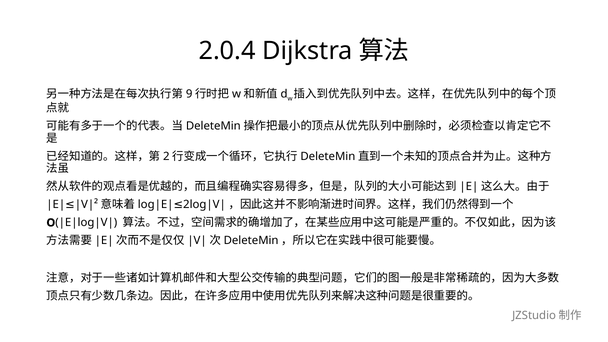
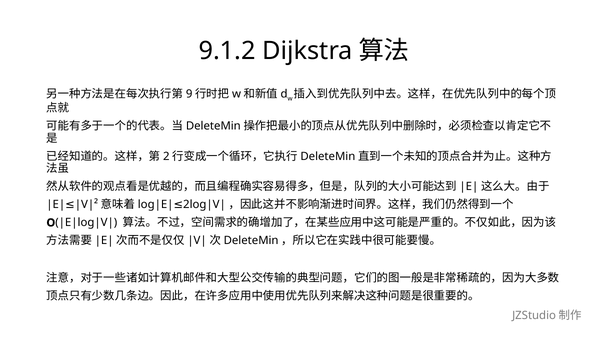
2.0.4: 2.0.4 -> 9.1.2 (227, 51)
